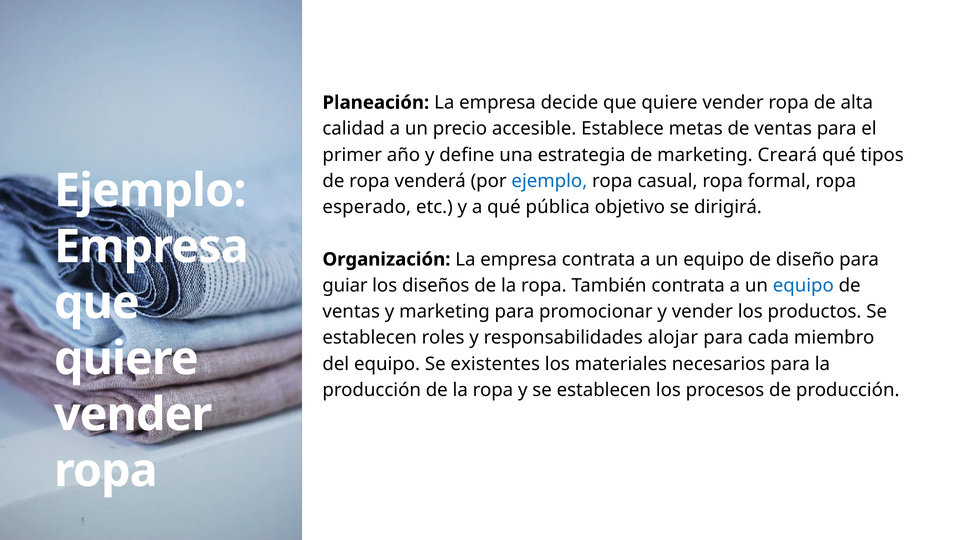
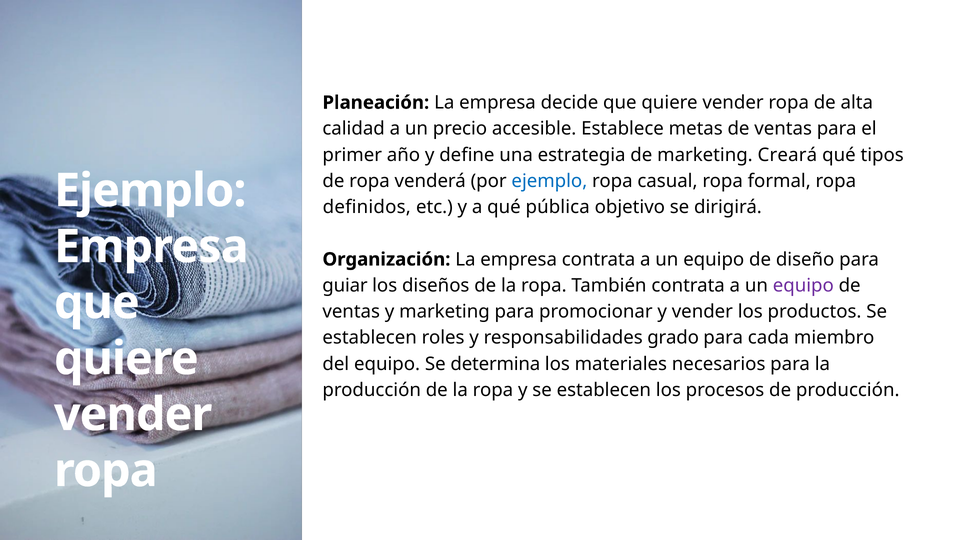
esperado: esperado -> definidos (367, 207)
equipo colour: blue -> purple (803, 286)
alojar: alojar -> grado (673, 338)
existentes: existentes -> determina (495, 364)
